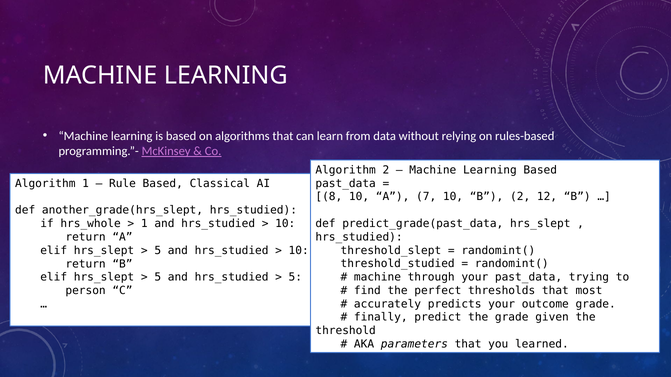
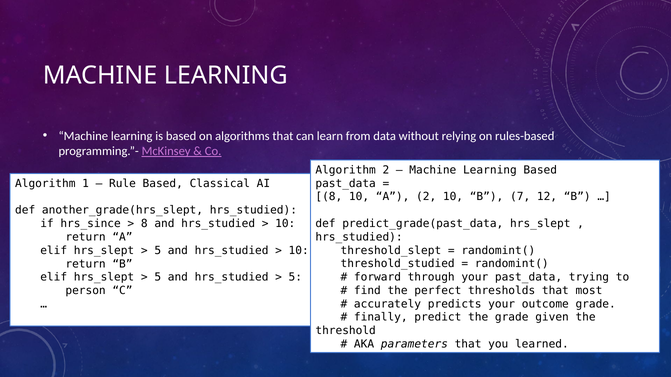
A 7: 7 -> 2 (426, 197)
B 2: 2 -> 7 (520, 197)
hrs_whole: hrs_whole -> hrs_since (91, 224)
1: 1 -> 8 (144, 224)
machine: machine -> forward (377, 277)
